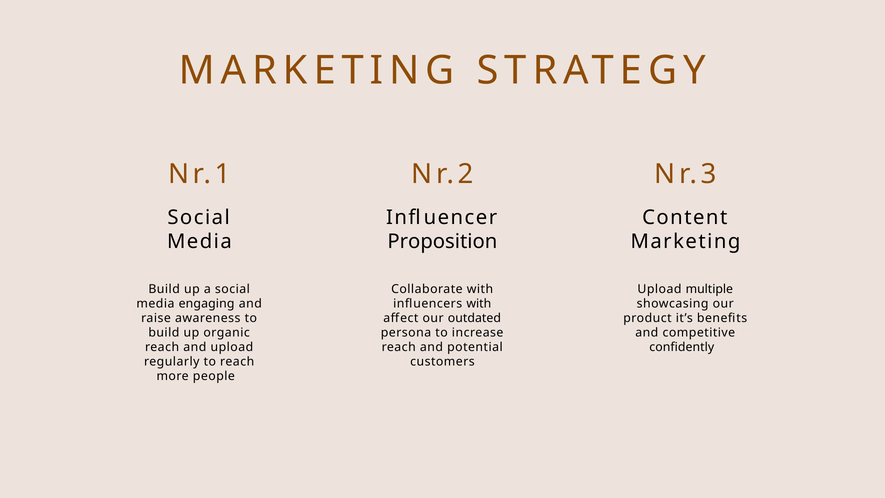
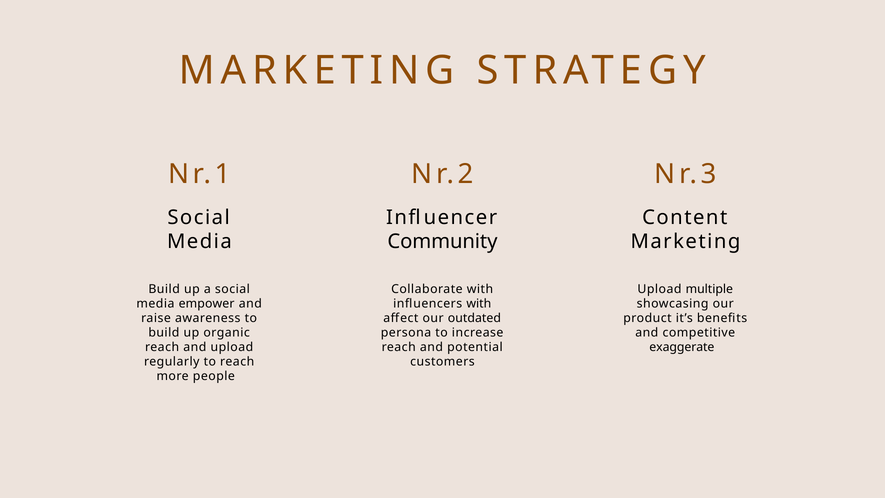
Proposition: Proposition -> Community (442, 242)
engaging: engaging -> empower (207, 303)
confidently: confidently -> exaggerate (682, 347)
